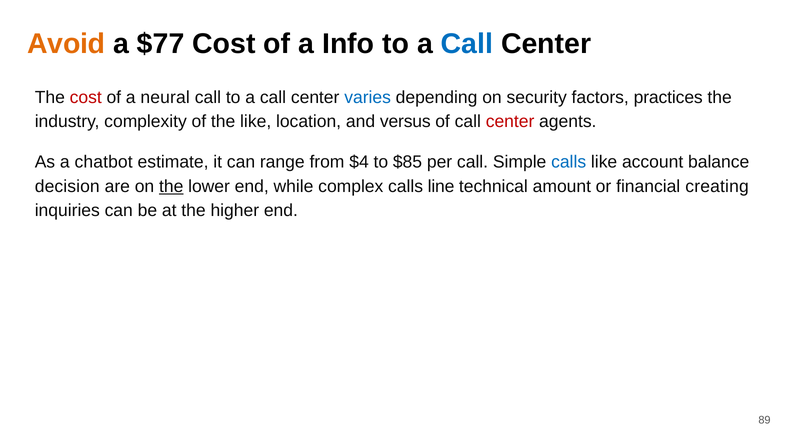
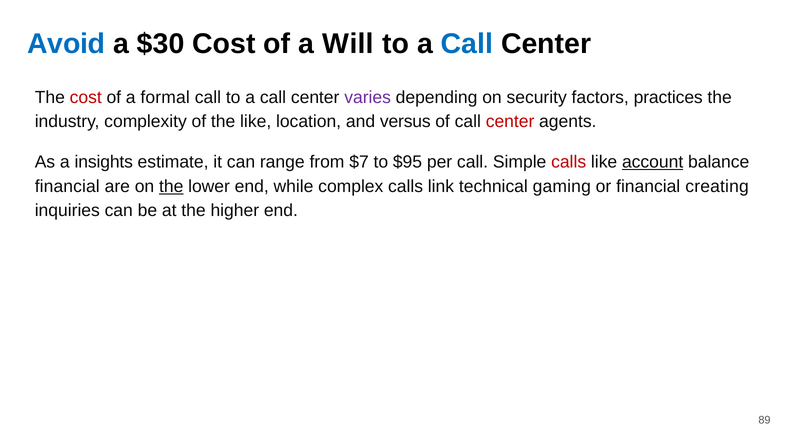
Avoid colour: orange -> blue (66, 44)
$77: $77 -> $30 (161, 44)
Info: Info -> Will (348, 44)
neural: neural -> formal (165, 97)
varies colour: blue -> purple (368, 97)
chatbot: chatbot -> insights (104, 162)
$4: $4 -> $7 (359, 162)
$85: $85 -> $95 (407, 162)
calls colour: blue -> red (569, 162)
account underline: none -> present (653, 162)
decision: decision -> financial (67, 186)
line: line -> link (441, 186)
amount: amount -> gaming (562, 186)
